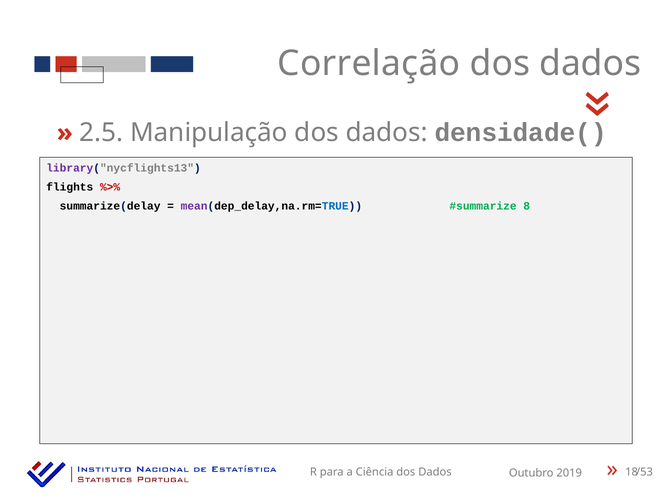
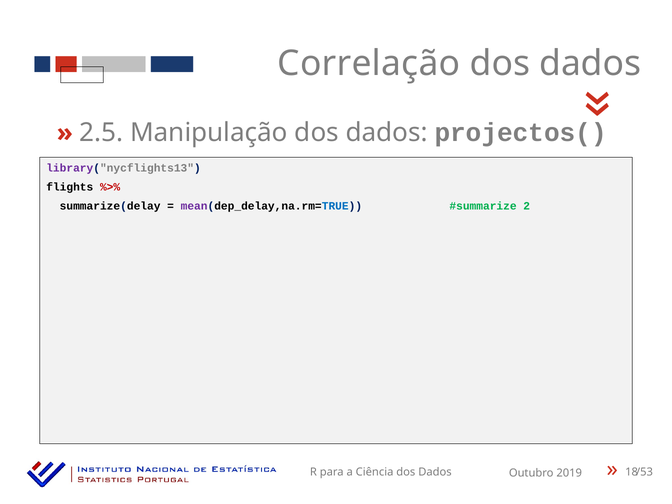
densidade(: densidade( -> projectos( (521, 133)
8: 8 -> 2 (527, 206)
